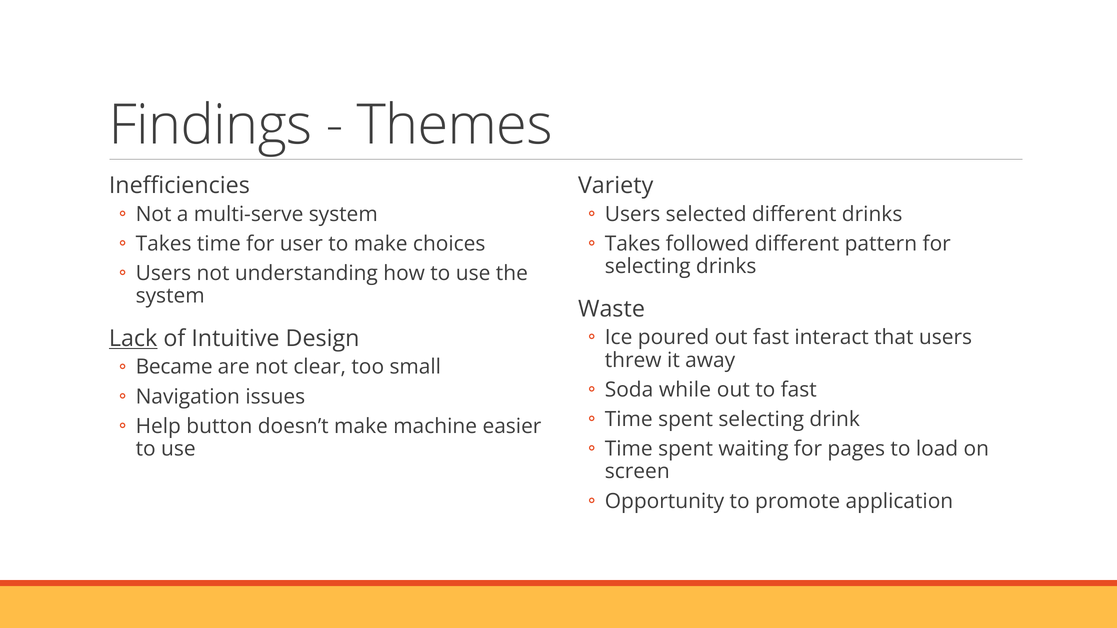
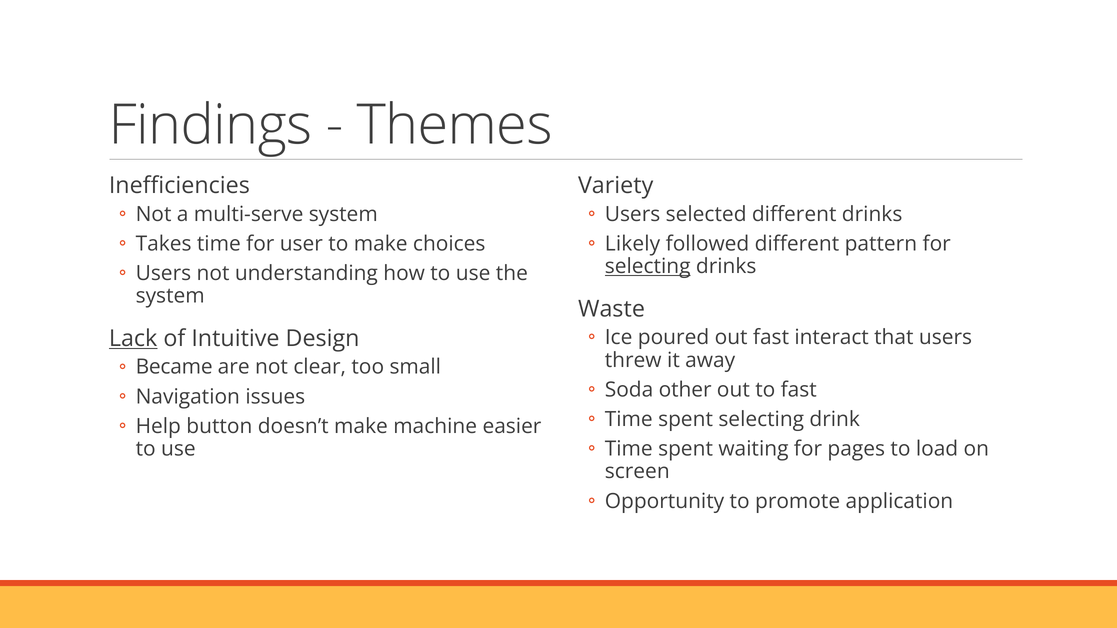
Takes: Takes -> Likely (633, 244)
selecting underline: none -> present (648, 267)
while: while -> other (685, 390)
